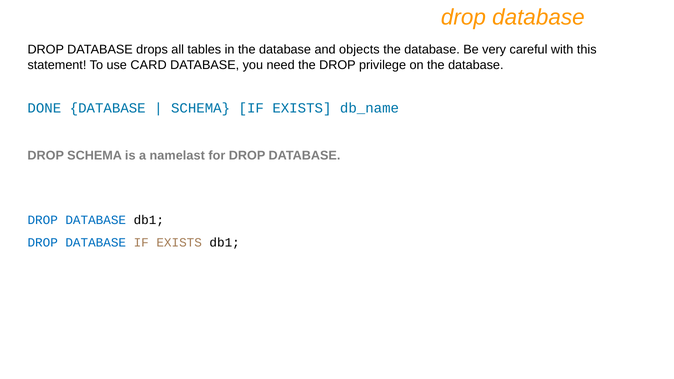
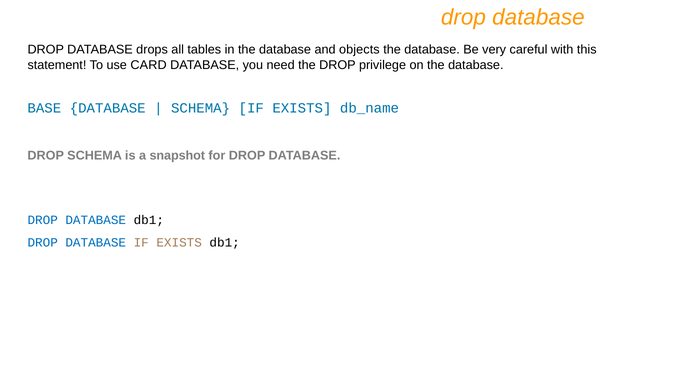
DONE: DONE -> BASE (44, 108)
namelast: namelast -> snapshot (177, 156)
